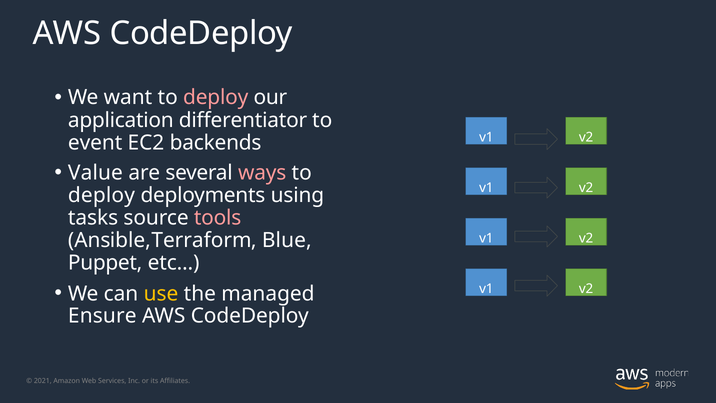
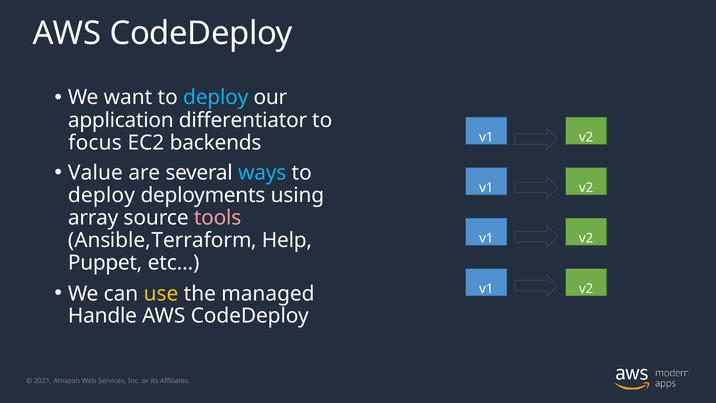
deploy colour: pink -> light blue (216, 97)
event: event -> focus (95, 143)
ways colour: pink -> light blue (262, 173)
tasks: tasks -> array (93, 218)
Blue: Blue -> Help (287, 240)
Ensure: Ensure -> Handle (102, 316)
